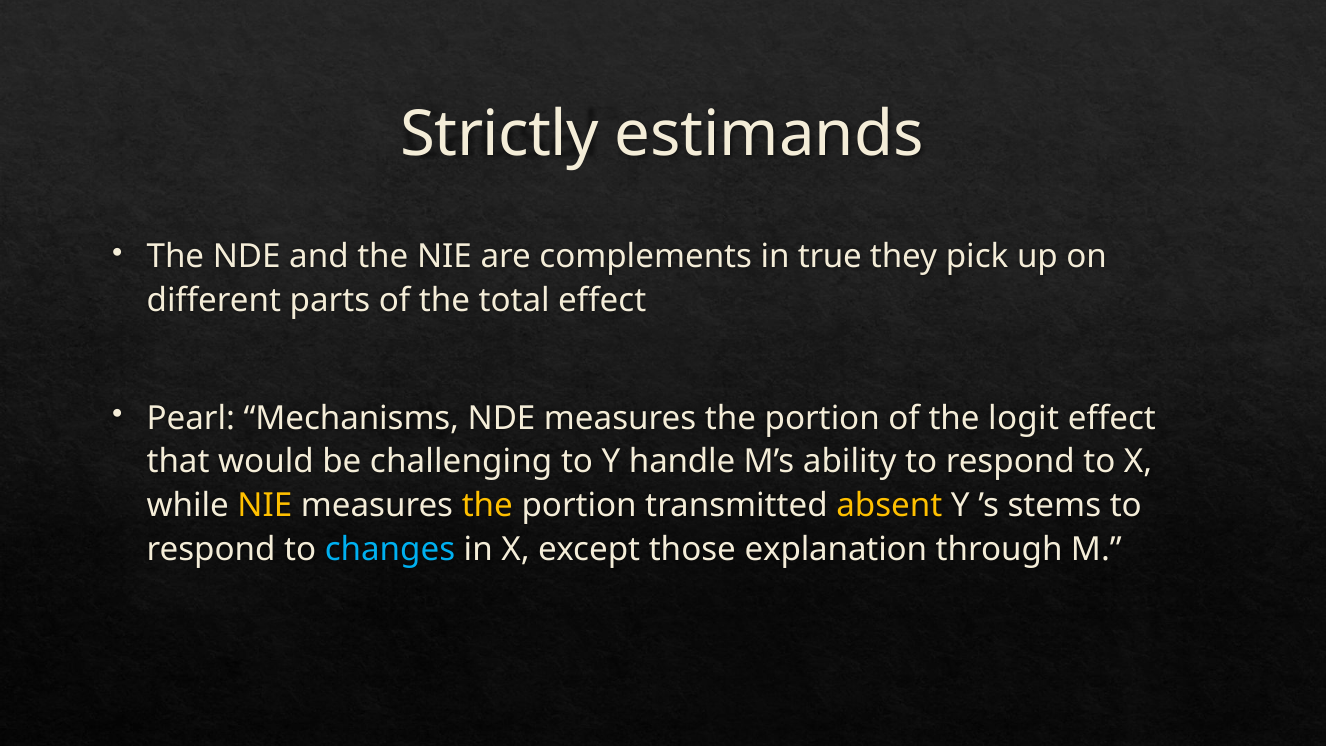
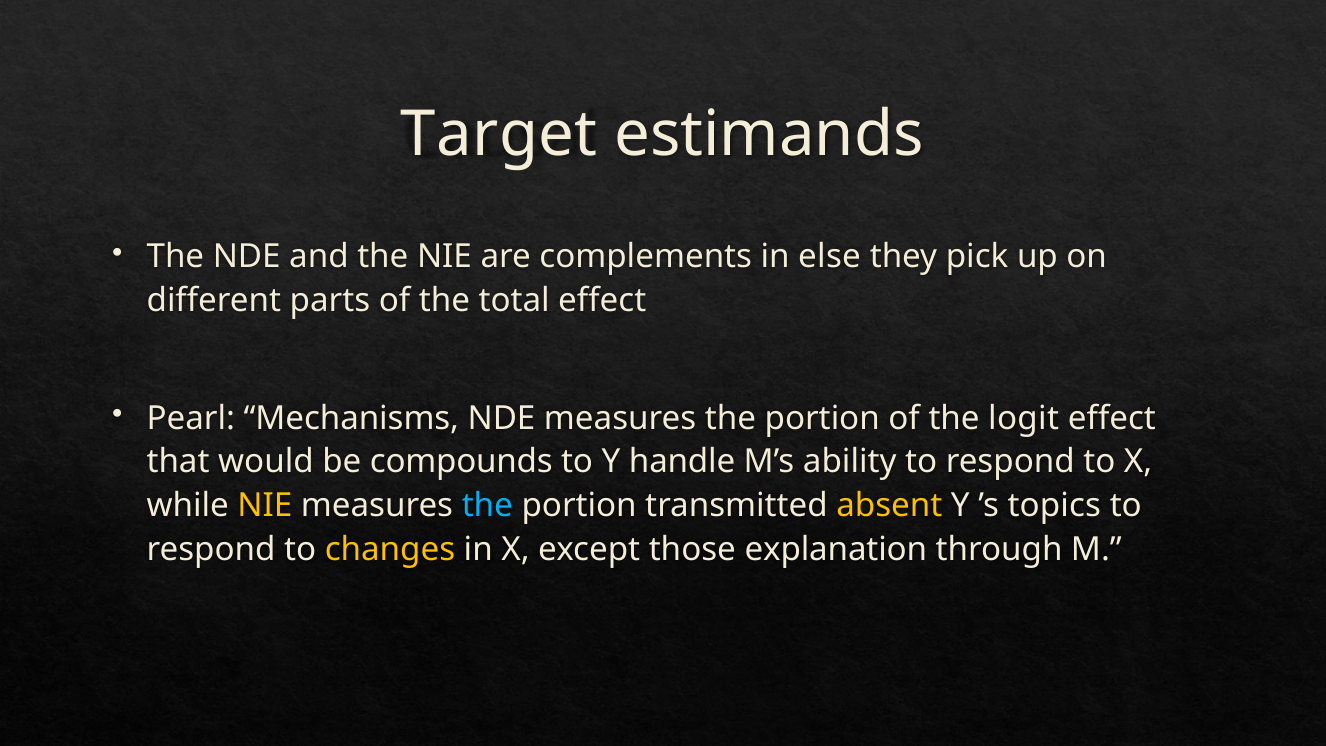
Strictly: Strictly -> Target (499, 134)
true: true -> else (830, 257)
challenging: challenging -> compounds (461, 462)
the colour: yellow -> light blue (487, 505)
stems: stems -> topics (1054, 505)
changes colour: light blue -> yellow (390, 549)
